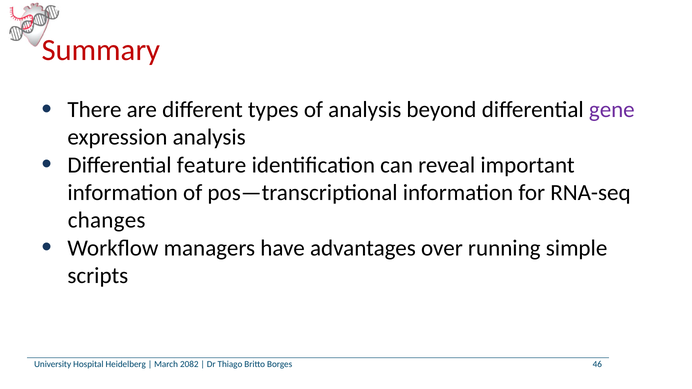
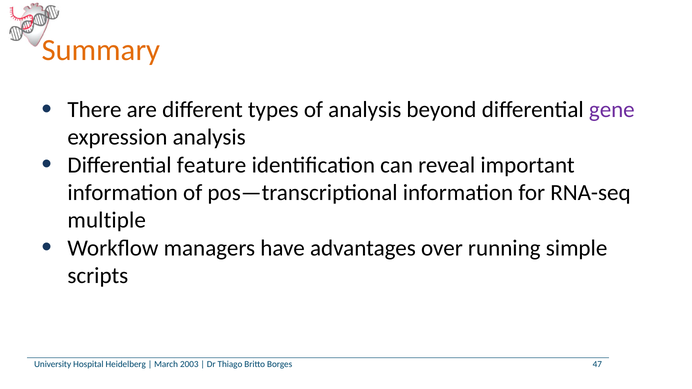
Summary colour: red -> orange (101, 50)
changes: changes -> multiple (107, 220)
2082: 2082 -> 2003 (189, 365)
46: 46 -> 47 (597, 365)
